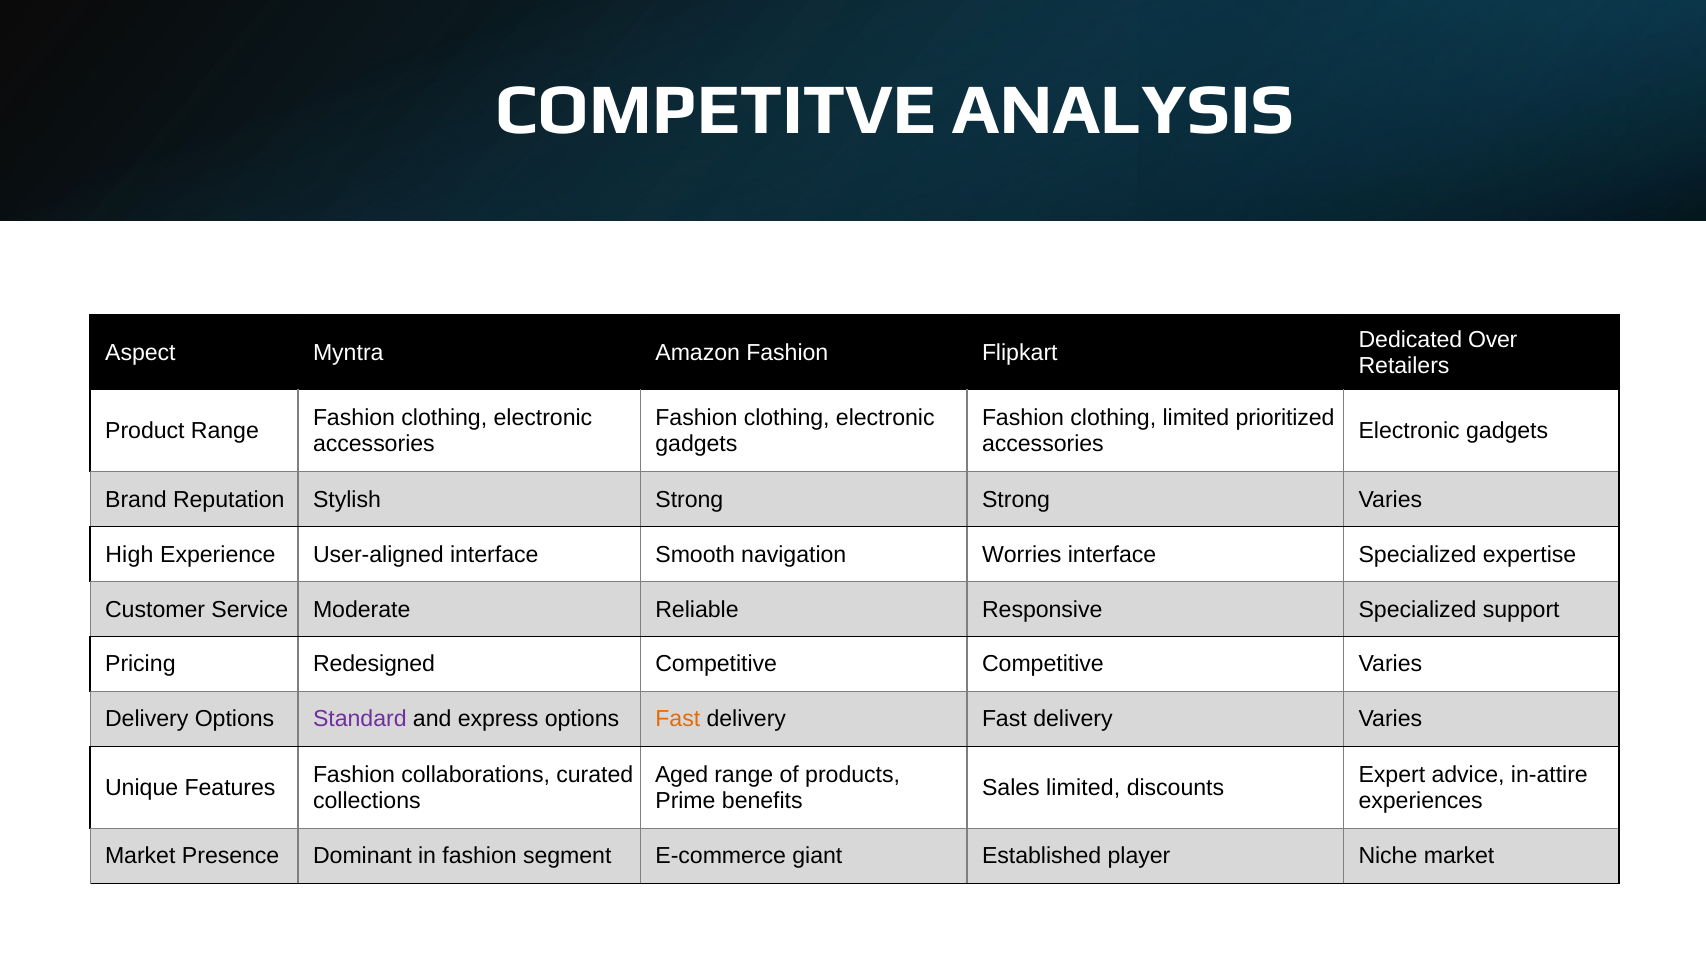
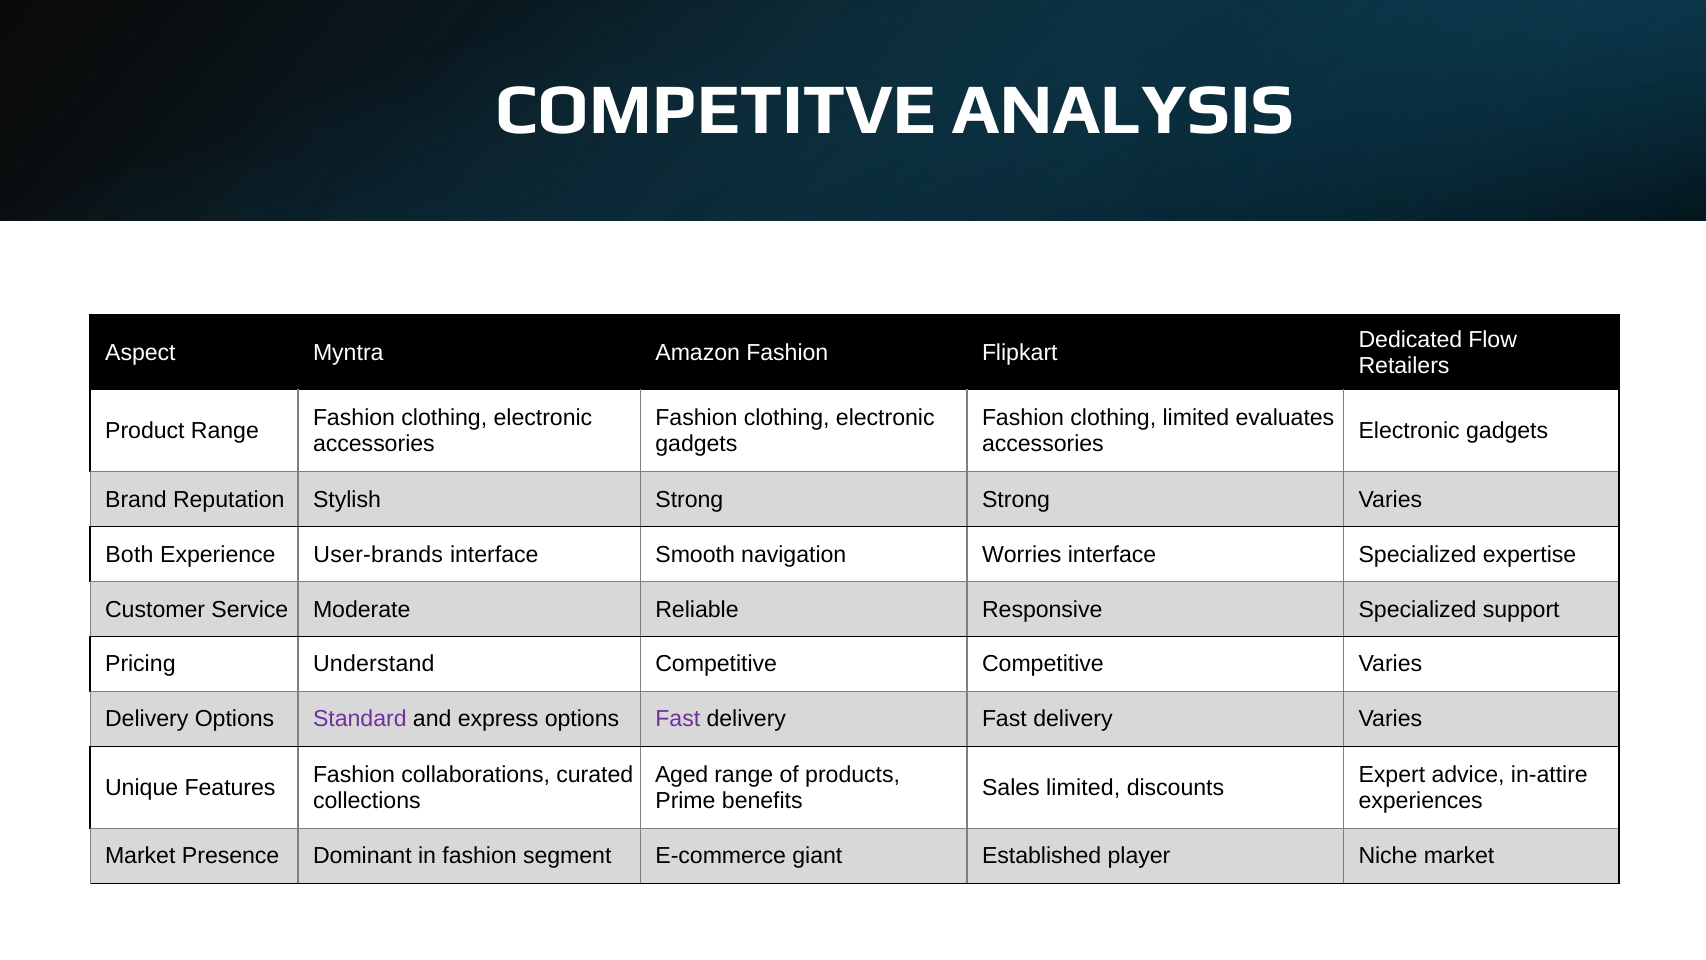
Over: Over -> Flow (1493, 340)
prioritized: prioritized -> evaluates (1285, 418)
High: High -> Both (129, 554)
User-aligned: User-aligned -> User-brands (378, 554)
Redesigned: Redesigned -> Understand (374, 664)
Fast colour: orange -> purple (678, 719)
